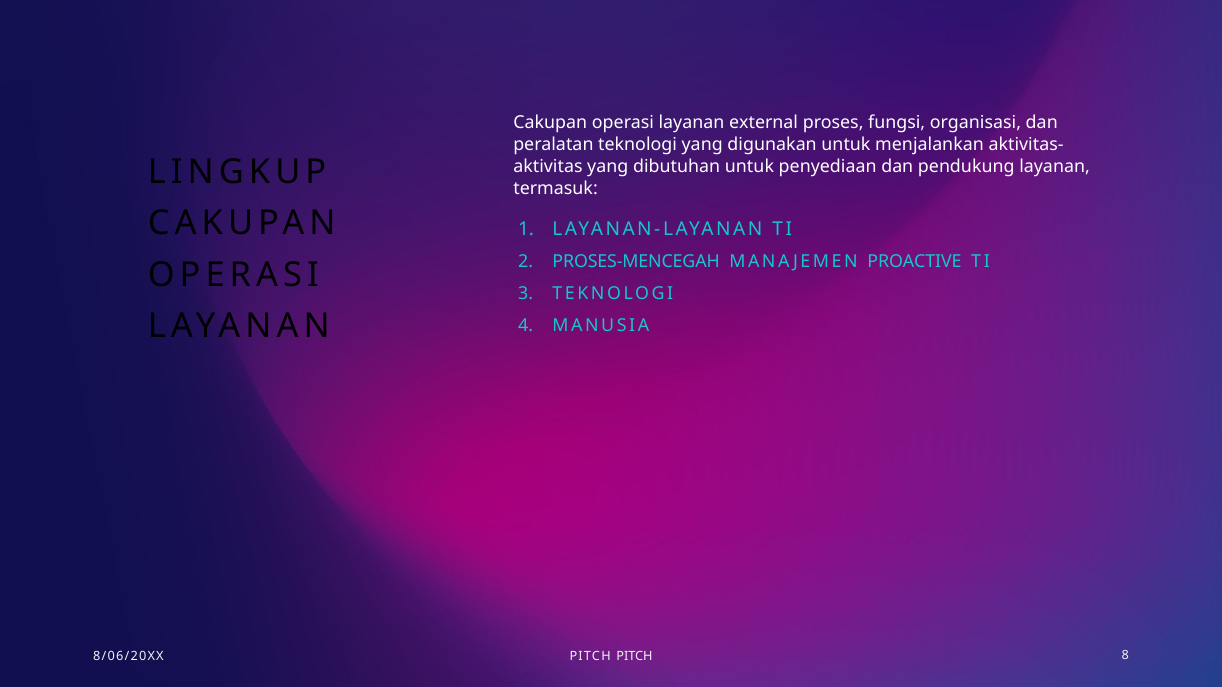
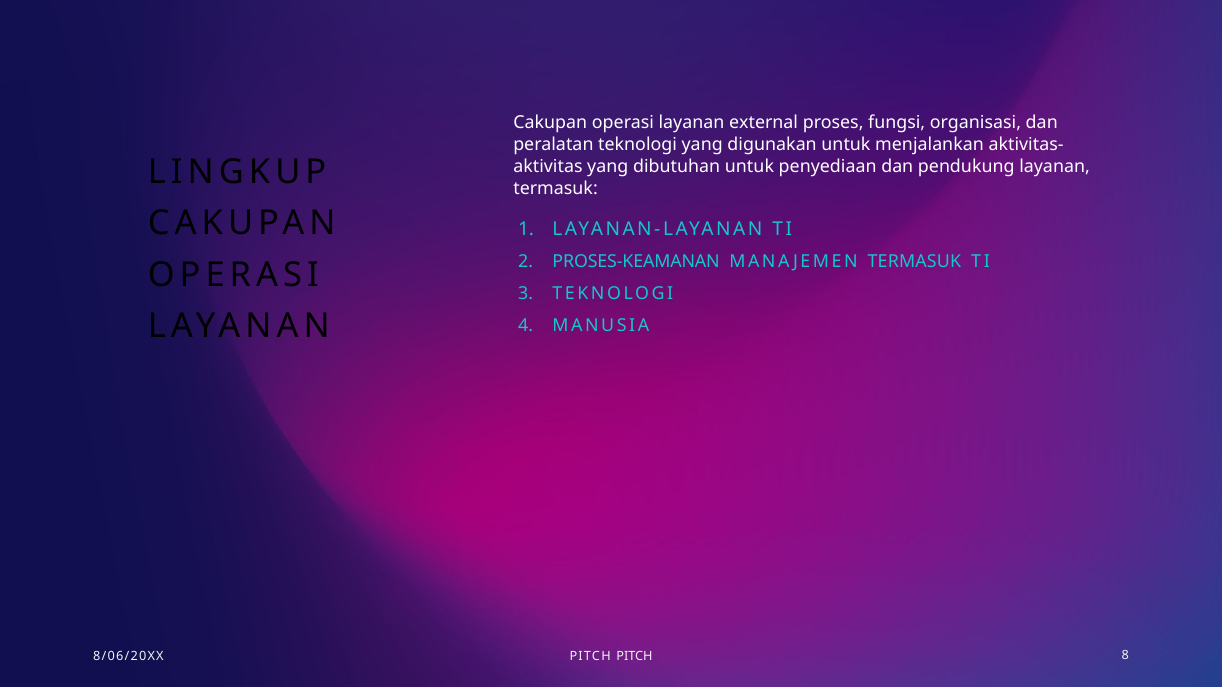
PROSES-MENCEGAH: PROSES-MENCEGAH -> PROSES-KEAMANAN (636, 262)
MANAJEMEN PROACTIVE: PROACTIVE -> TERMASUK (914, 262)
